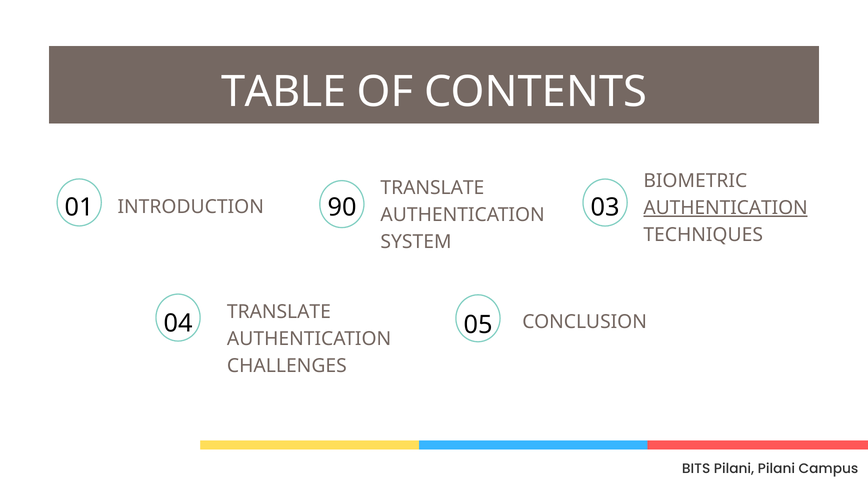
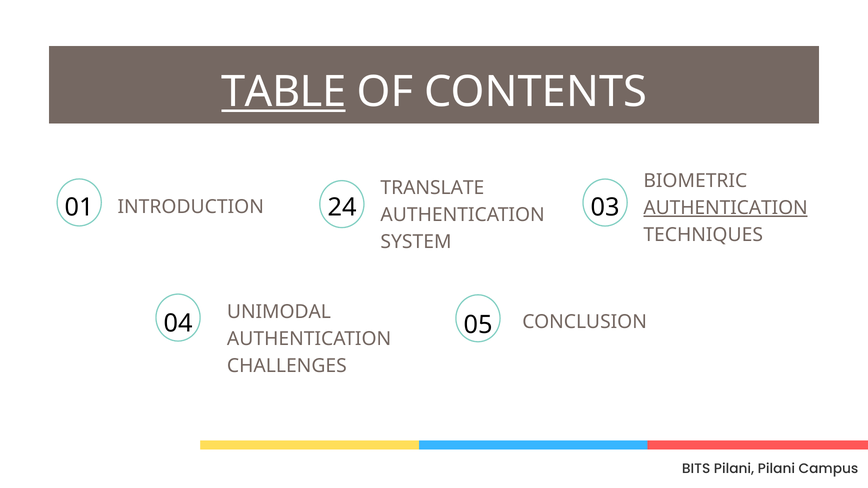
TABLE underline: none -> present (284, 92)
90: 90 -> 24 (342, 207)
TRANSLATE: TRANSLATE -> UNIMODAL (279, 312)
